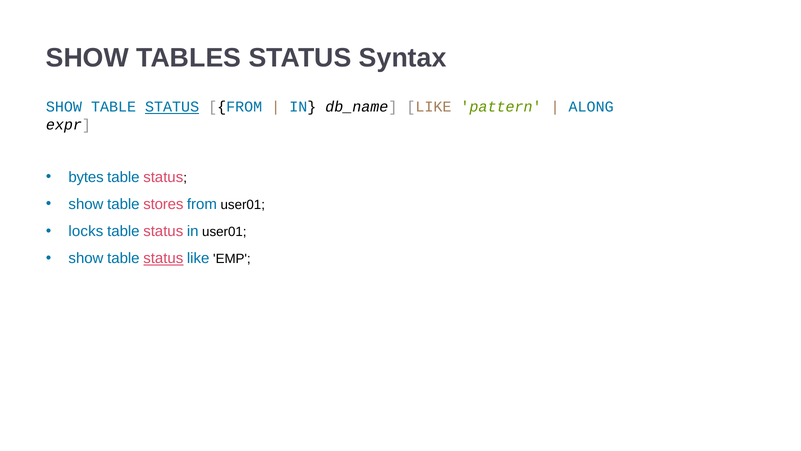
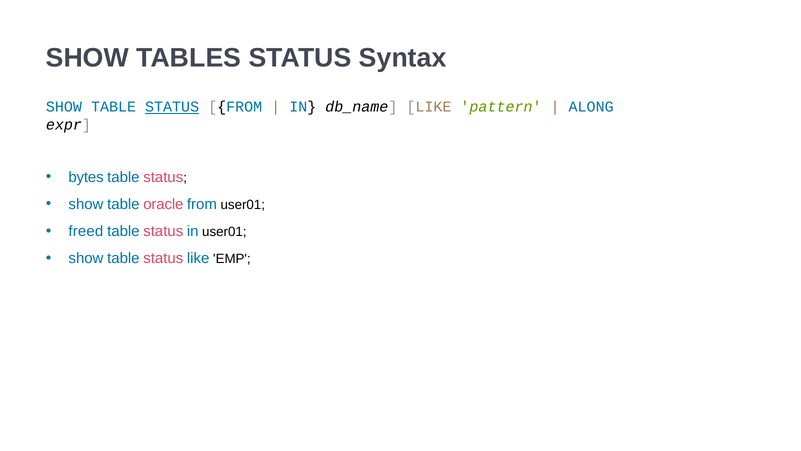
stores: stores -> oracle (163, 204)
locks: locks -> freed (86, 231)
status underline: present -> none (163, 258)
